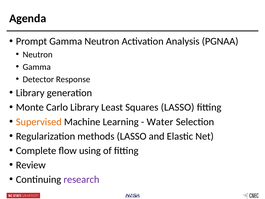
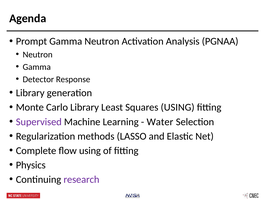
Squares LASSO: LASSO -> USING (178, 107)
Supervised colour: orange -> purple (39, 122)
Review: Review -> Physics (31, 165)
